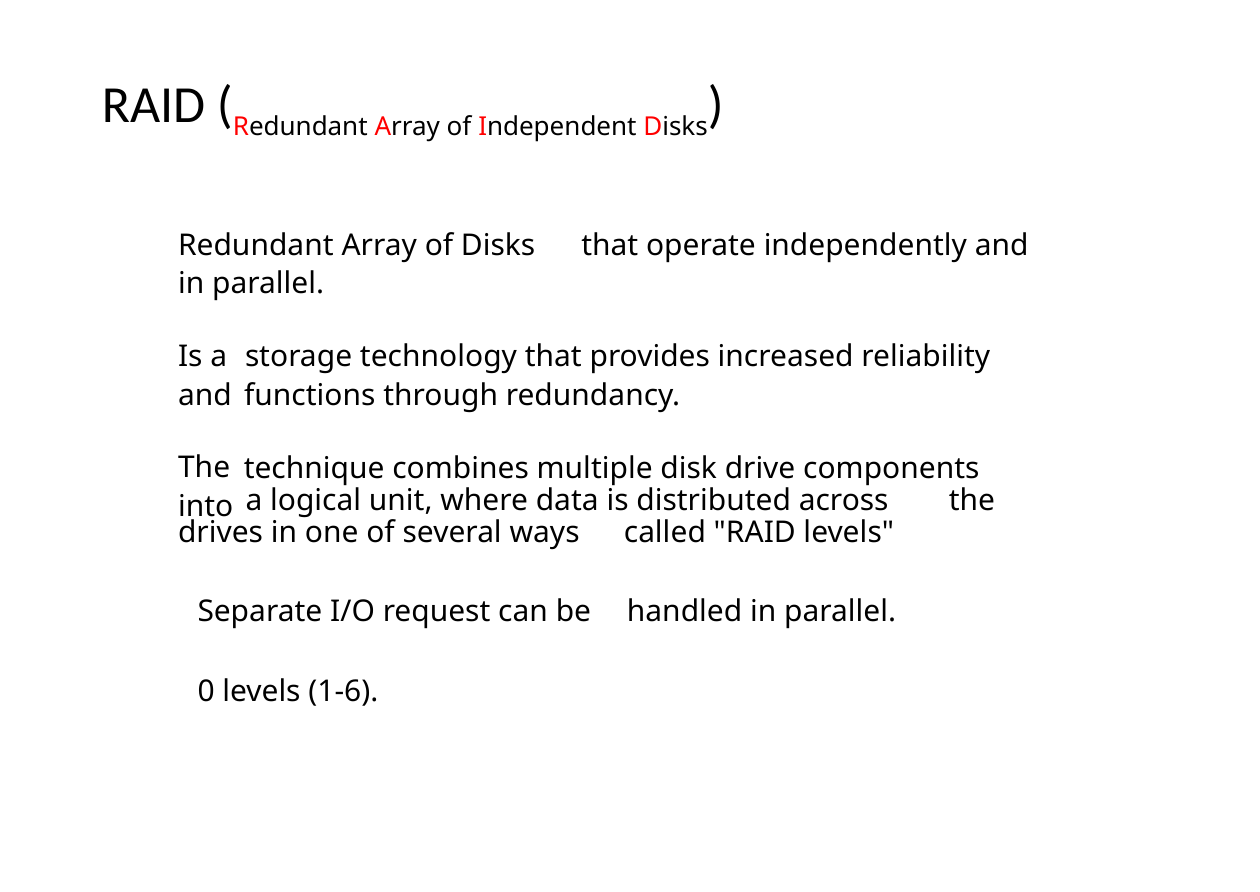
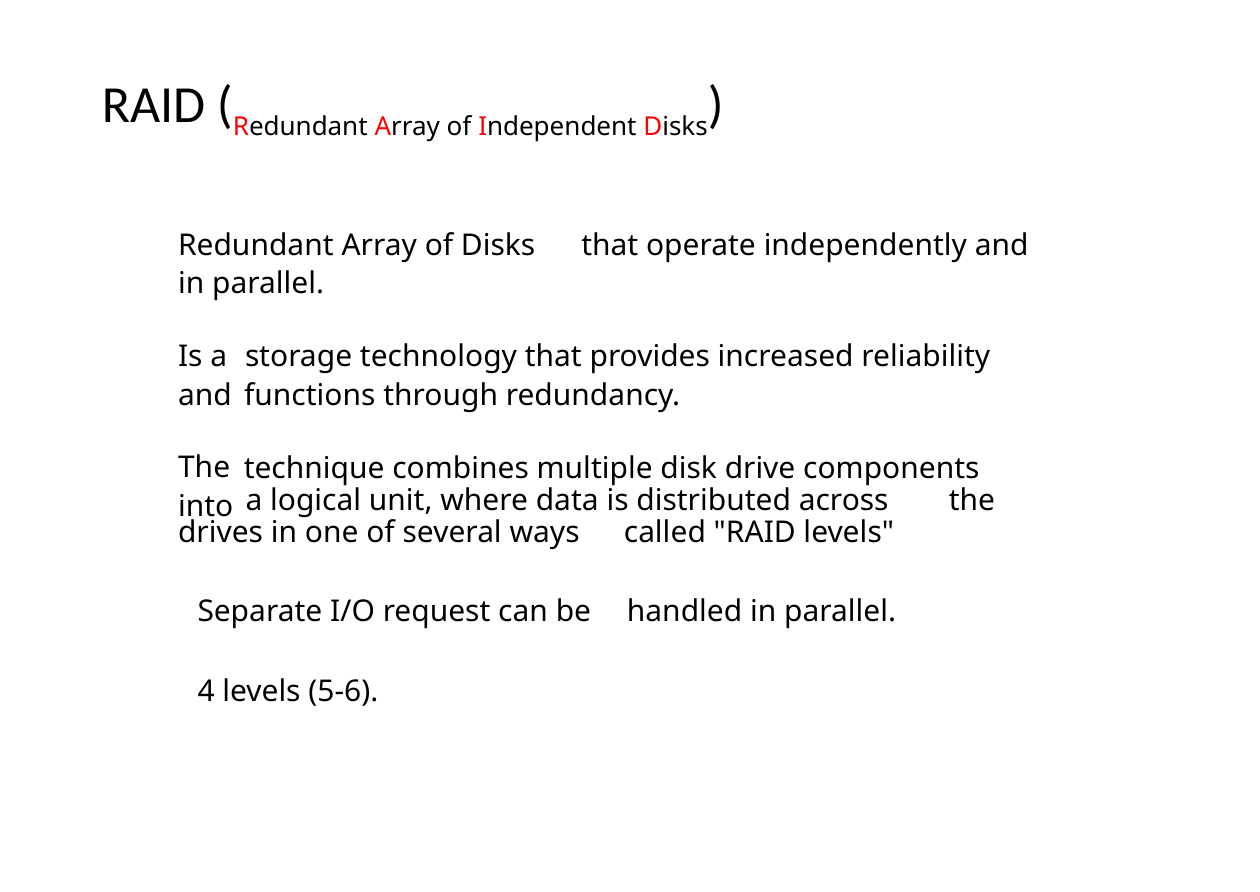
0: 0 -> 4 (206, 691)
1-6: 1-6 -> 5-6 (343, 691)
